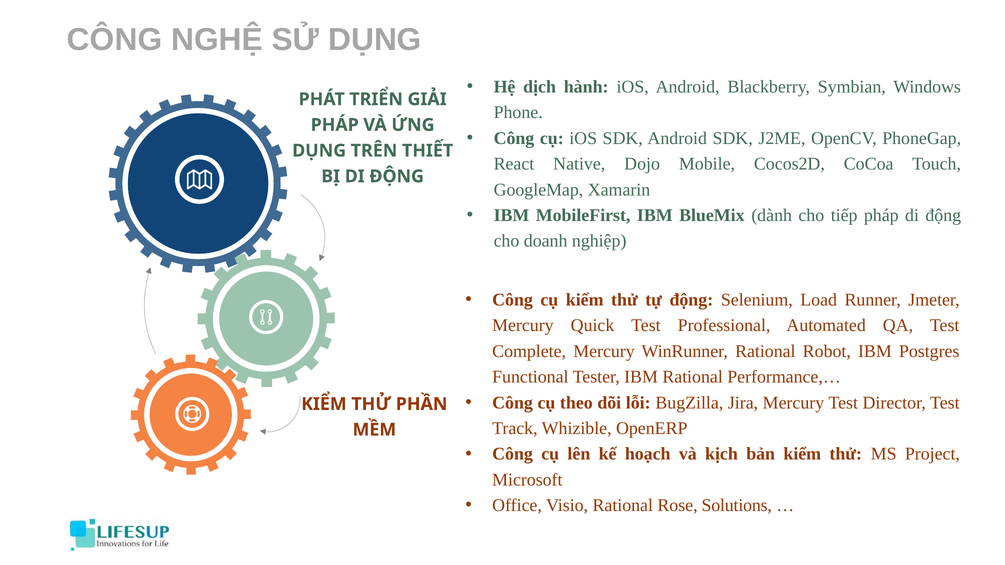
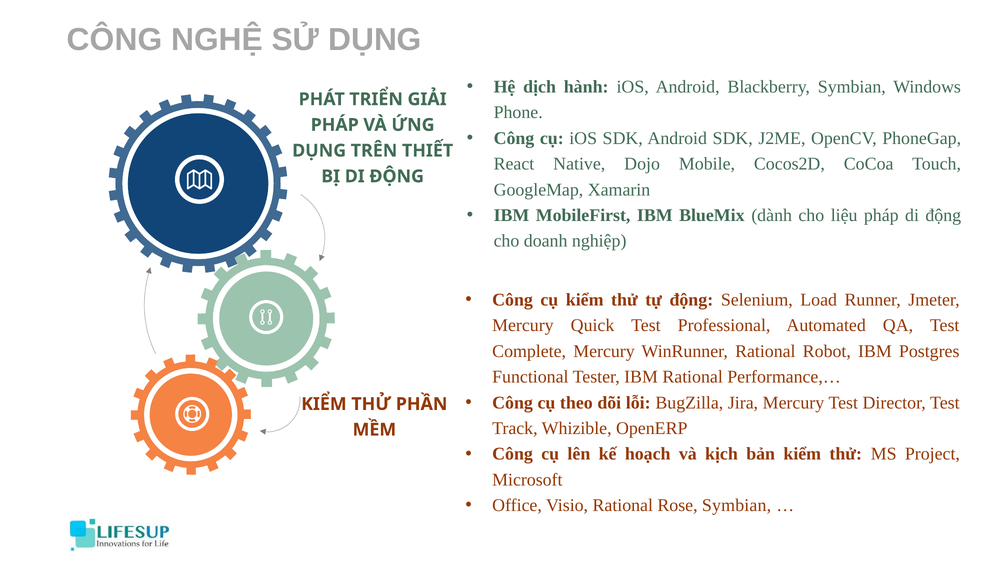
tiếp: tiếp -> liệu (844, 215)
Rose Solutions: Solutions -> Symbian (737, 506)
